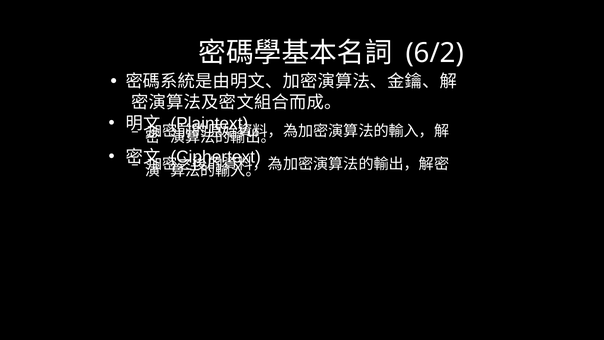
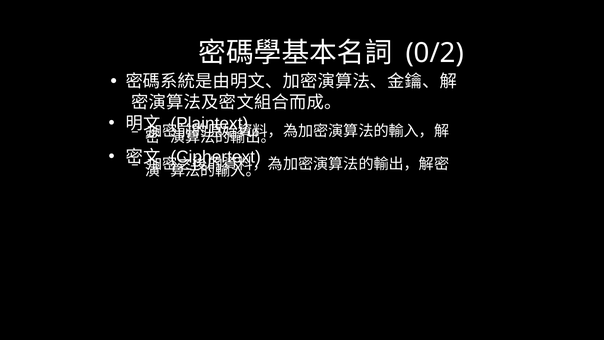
6/2: 6/2 -> 0/2 (435, 53)
